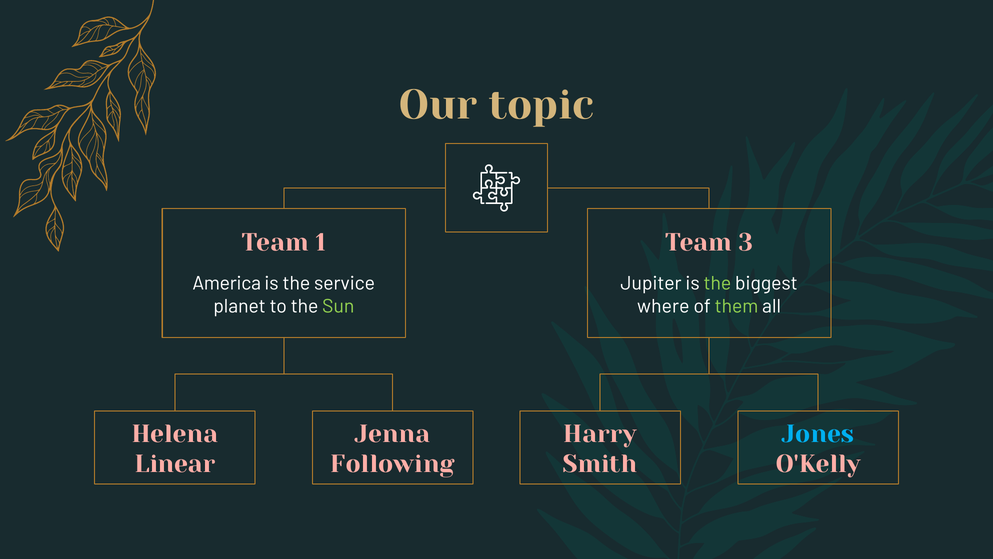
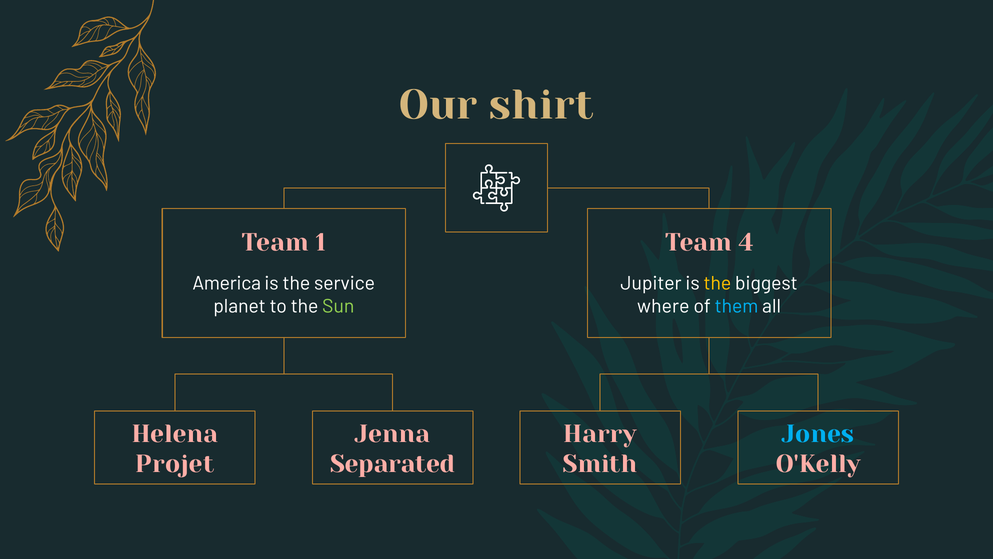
topic: topic -> shirt (541, 105)
3: 3 -> 4 (746, 242)
the colour: light green -> yellow (717, 283)
them colour: light green -> light blue (736, 306)
Linear: Linear -> Projet (175, 464)
Following: Following -> Separated (393, 464)
